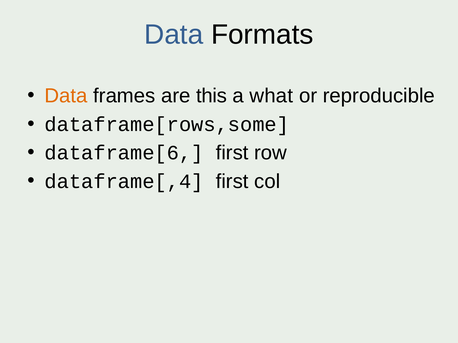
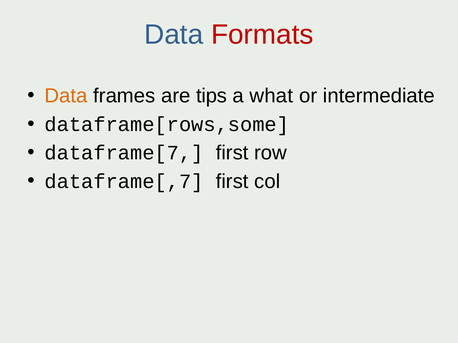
Formats colour: black -> red (262, 35)
this: this -> tips (212, 96)
reproducible: reproducible -> intermediate (379, 96)
dataframe[6: dataframe[6 -> dataframe[7 (124, 153)
dataframe[,4: dataframe[,4 -> dataframe[,7 (124, 182)
